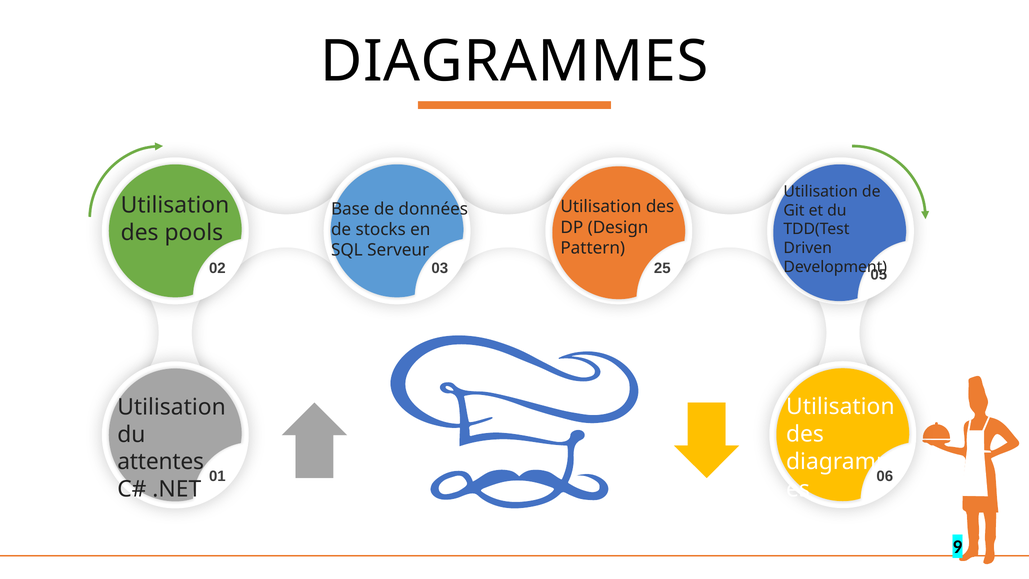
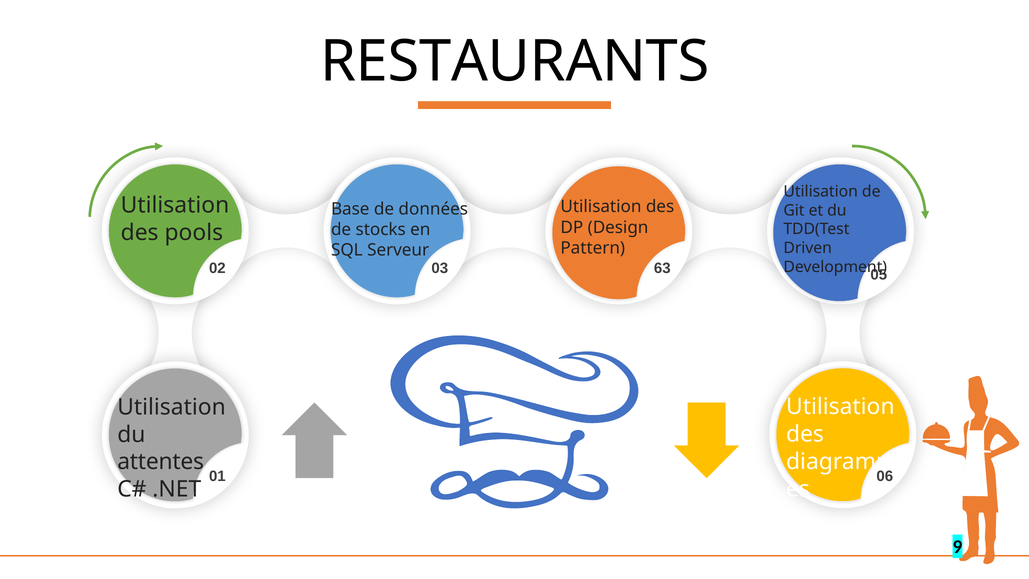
DIAGRAMMES: DIAGRAMMES -> RESTAURANTS (515, 62)
25: 25 -> 63 (662, 268)
